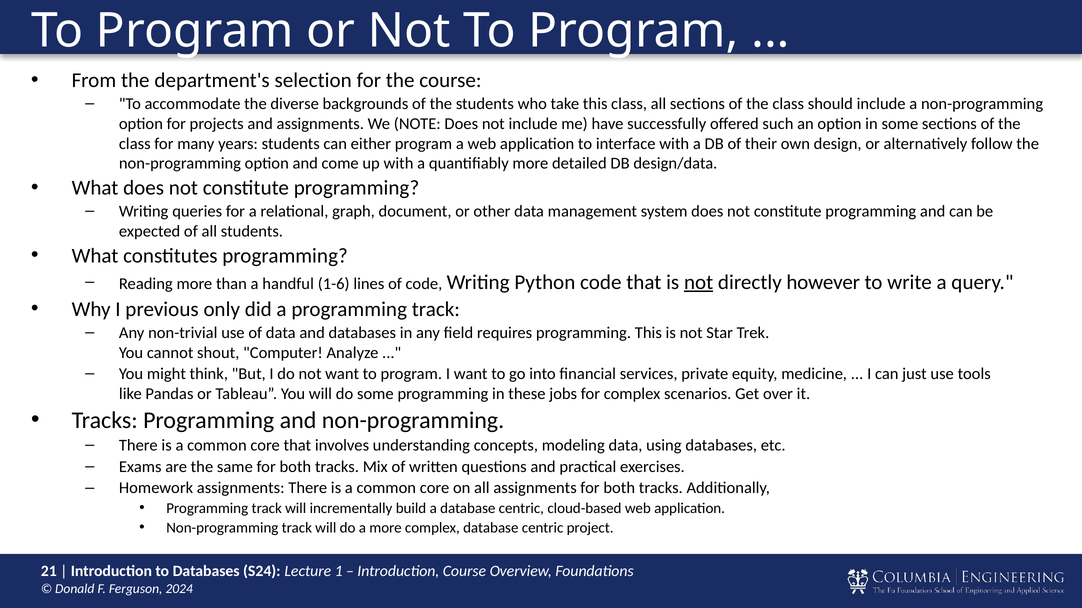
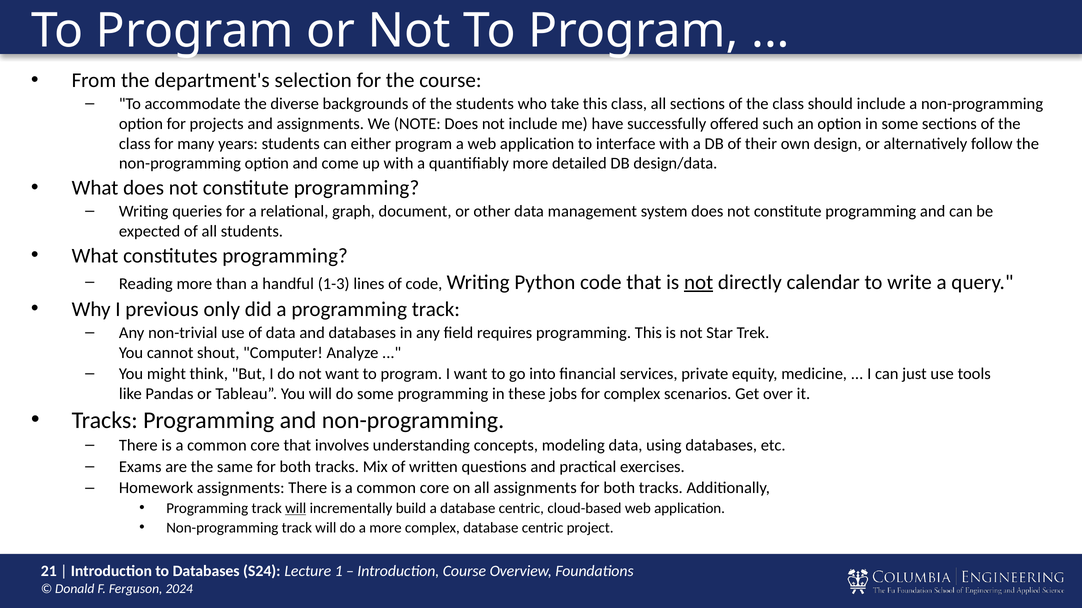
1-6: 1-6 -> 1-3 (334, 284)
however: however -> calendar (823, 283)
will underline: none -> present (296, 509)
